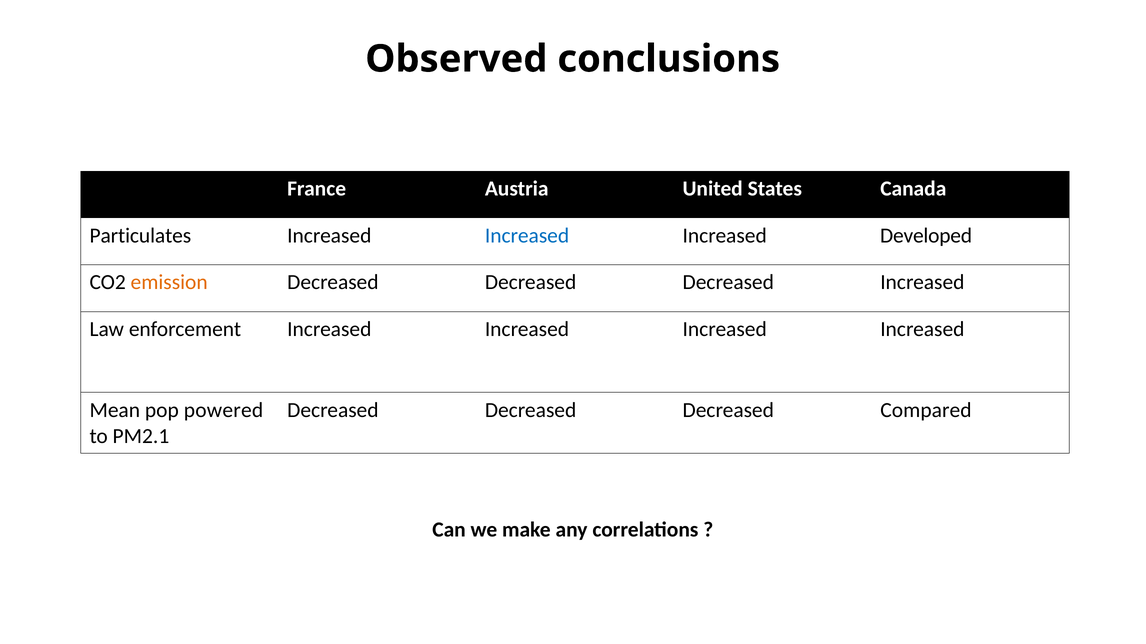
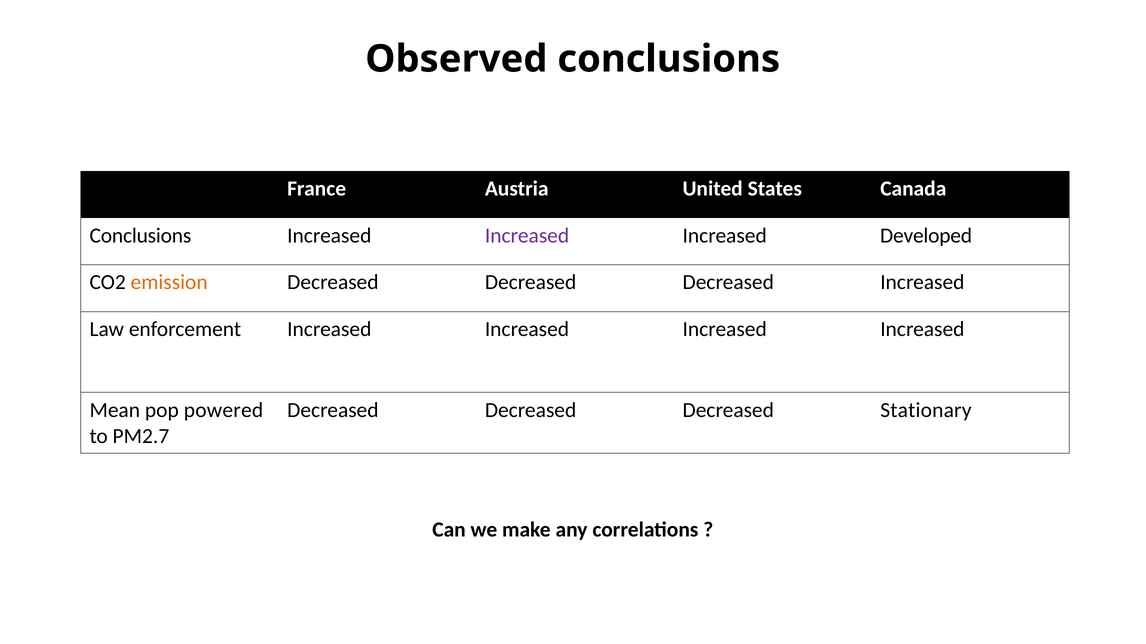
Particulates: Particulates -> Conclusions (140, 236)
Increased colour: blue -> purple (527, 236)
Compared: Compared -> Stationary (926, 410)
PM2.1: PM2.1 -> PM2.7 (141, 437)
